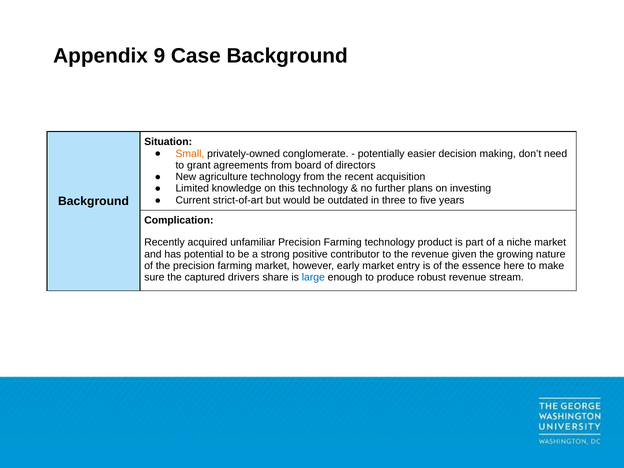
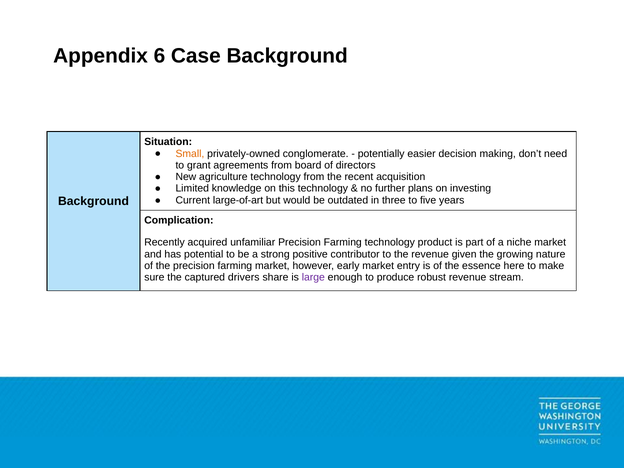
9: 9 -> 6 (159, 56)
strict-of-art: strict-of-art -> large-of-art (238, 200)
large colour: blue -> purple (313, 277)
